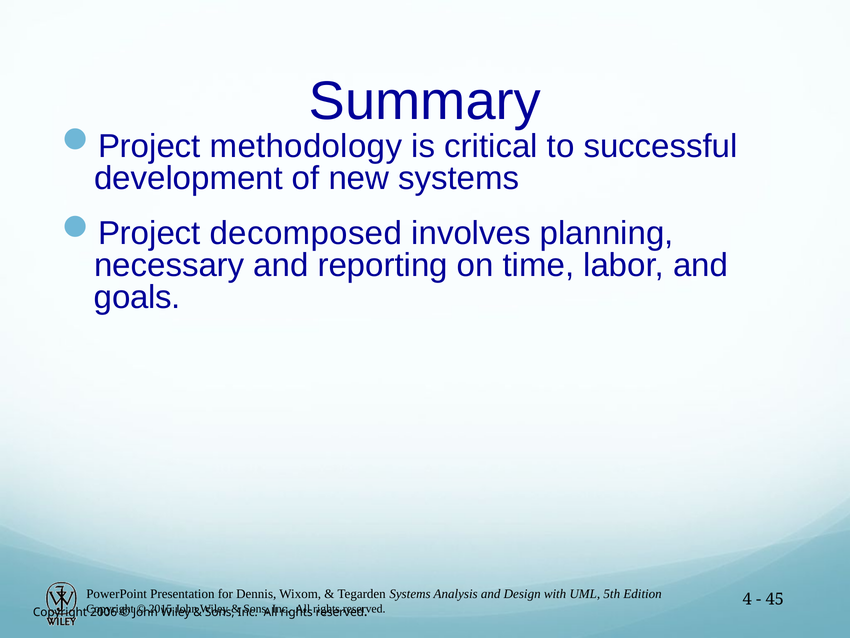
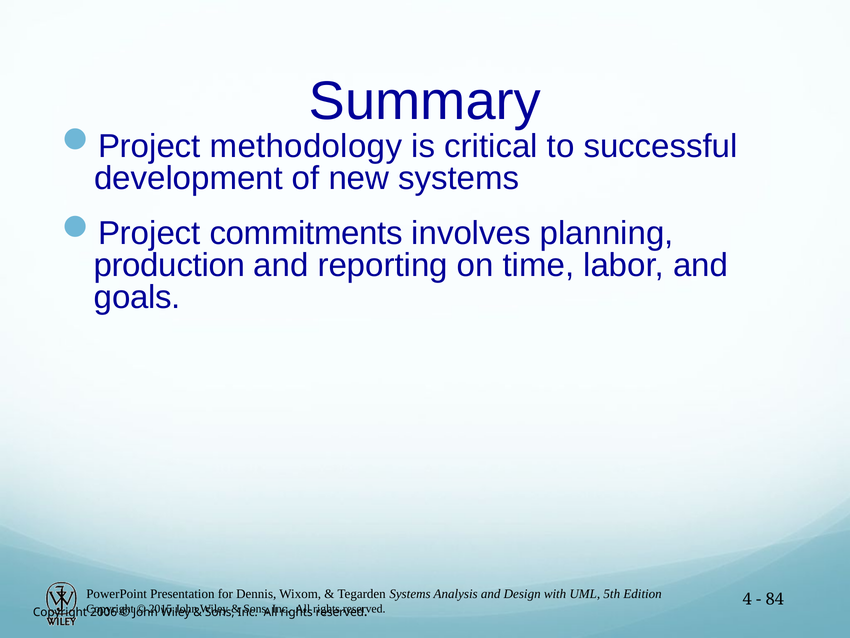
decomposed: decomposed -> commitments (306, 233)
necessary: necessary -> production (169, 265)
45: 45 -> 84 (775, 599)
